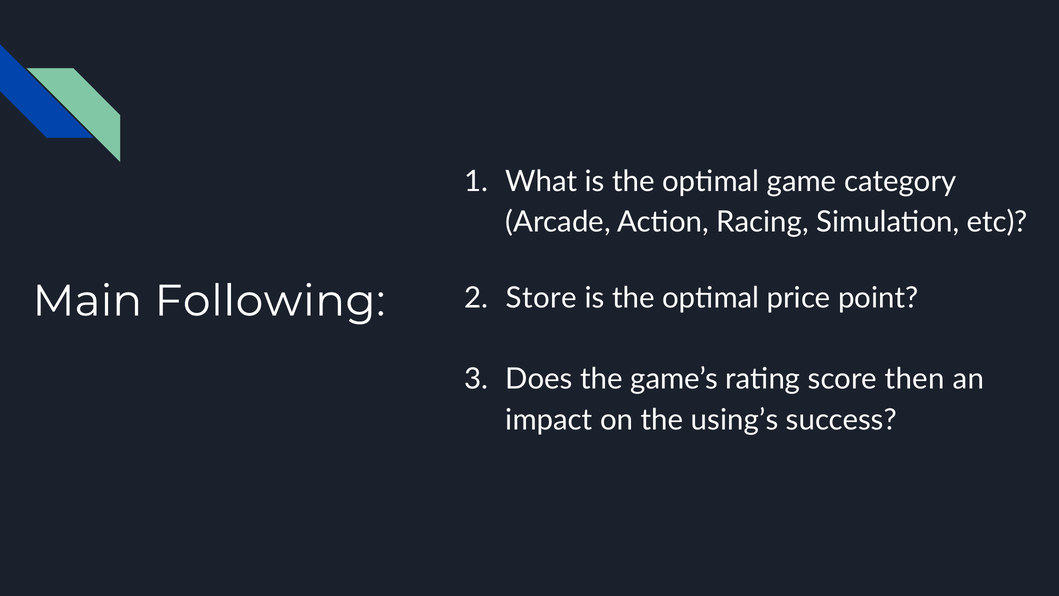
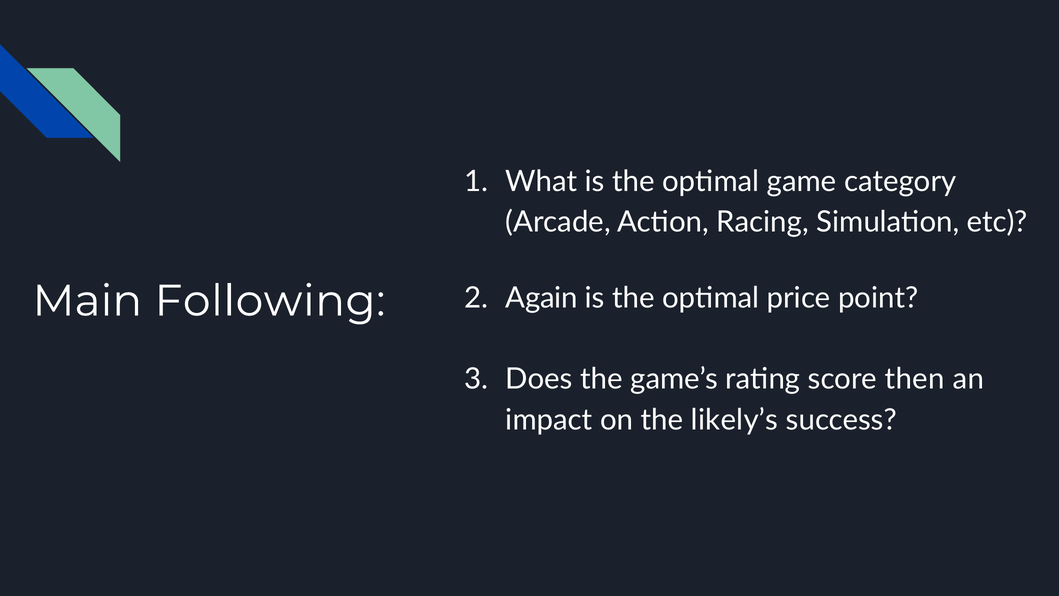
Store: Store -> Again (542, 298)
using’s: using’s -> likely’s (735, 420)
